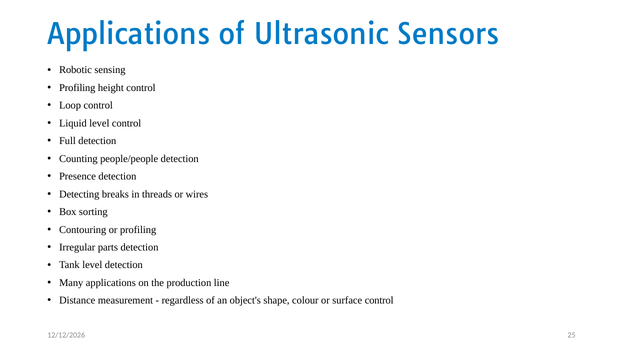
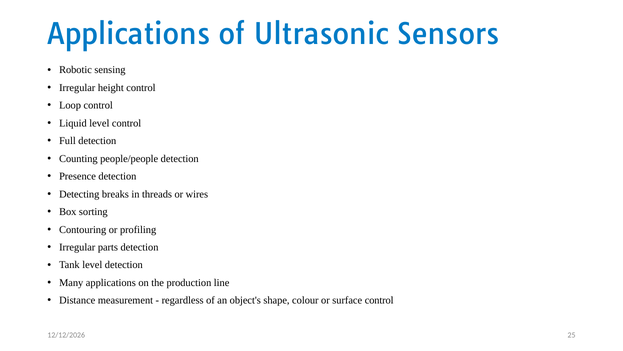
Profiling: Profiling -> Irregular (77, 88)
